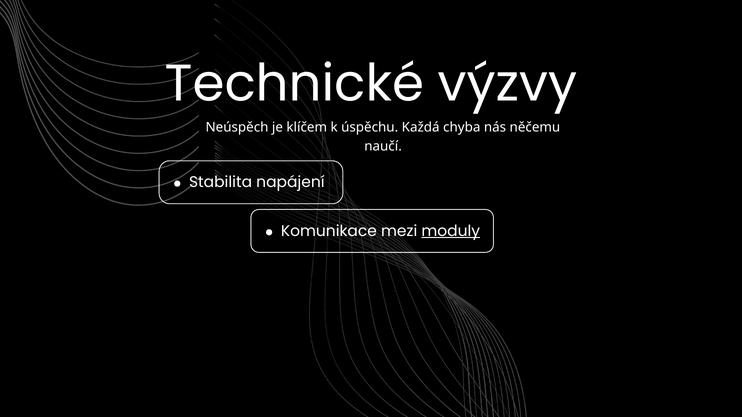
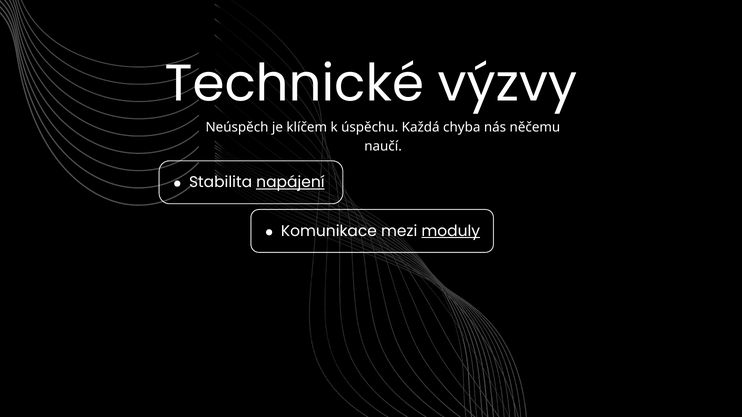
napájení underline: none -> present (290, 183)
